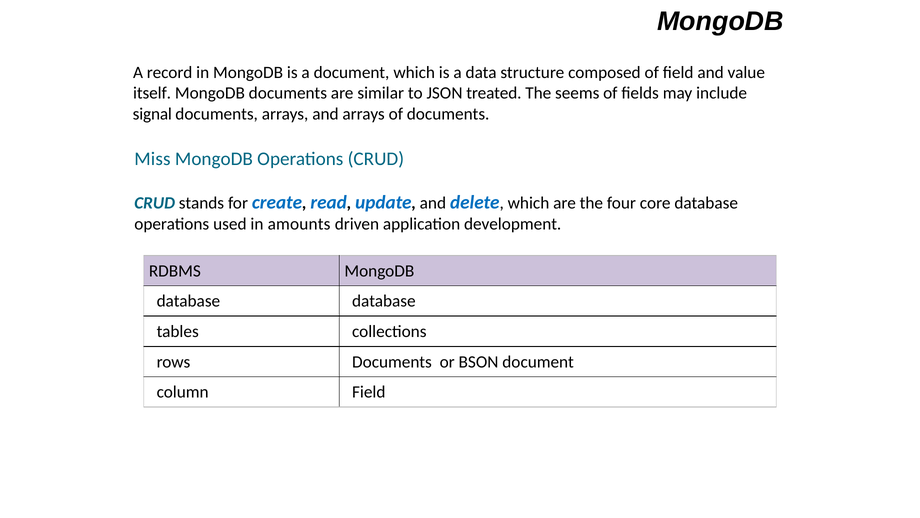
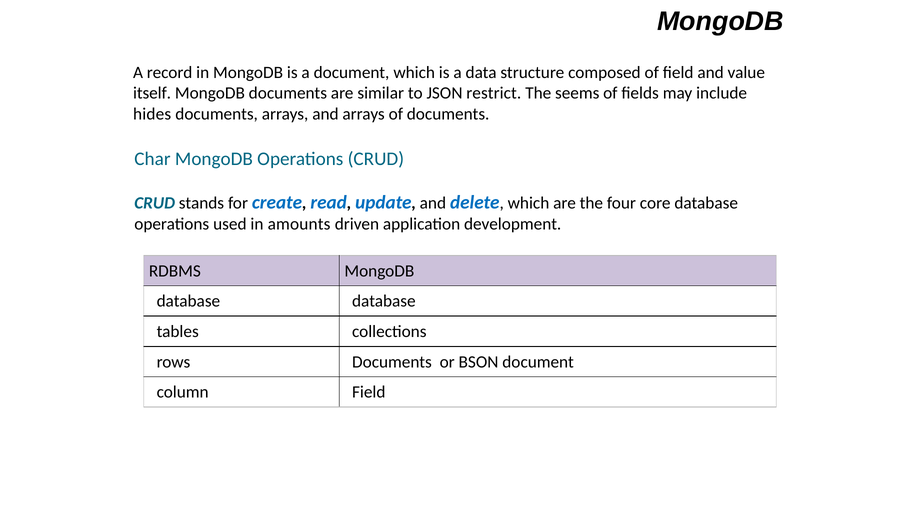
treated: treated -> restrict (494, 93)
signal: signal -> hides (152, 114)
Miss: Miss -> Char (152, 159)
